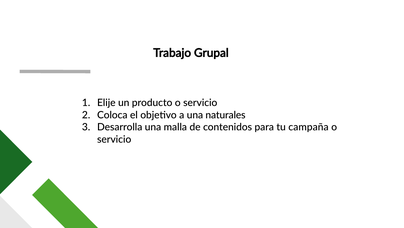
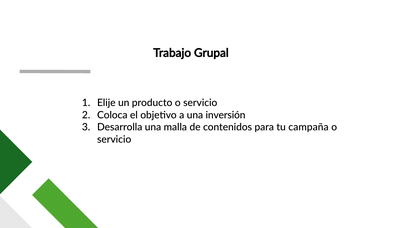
naturales: naturales -> inversión (226, 115)
